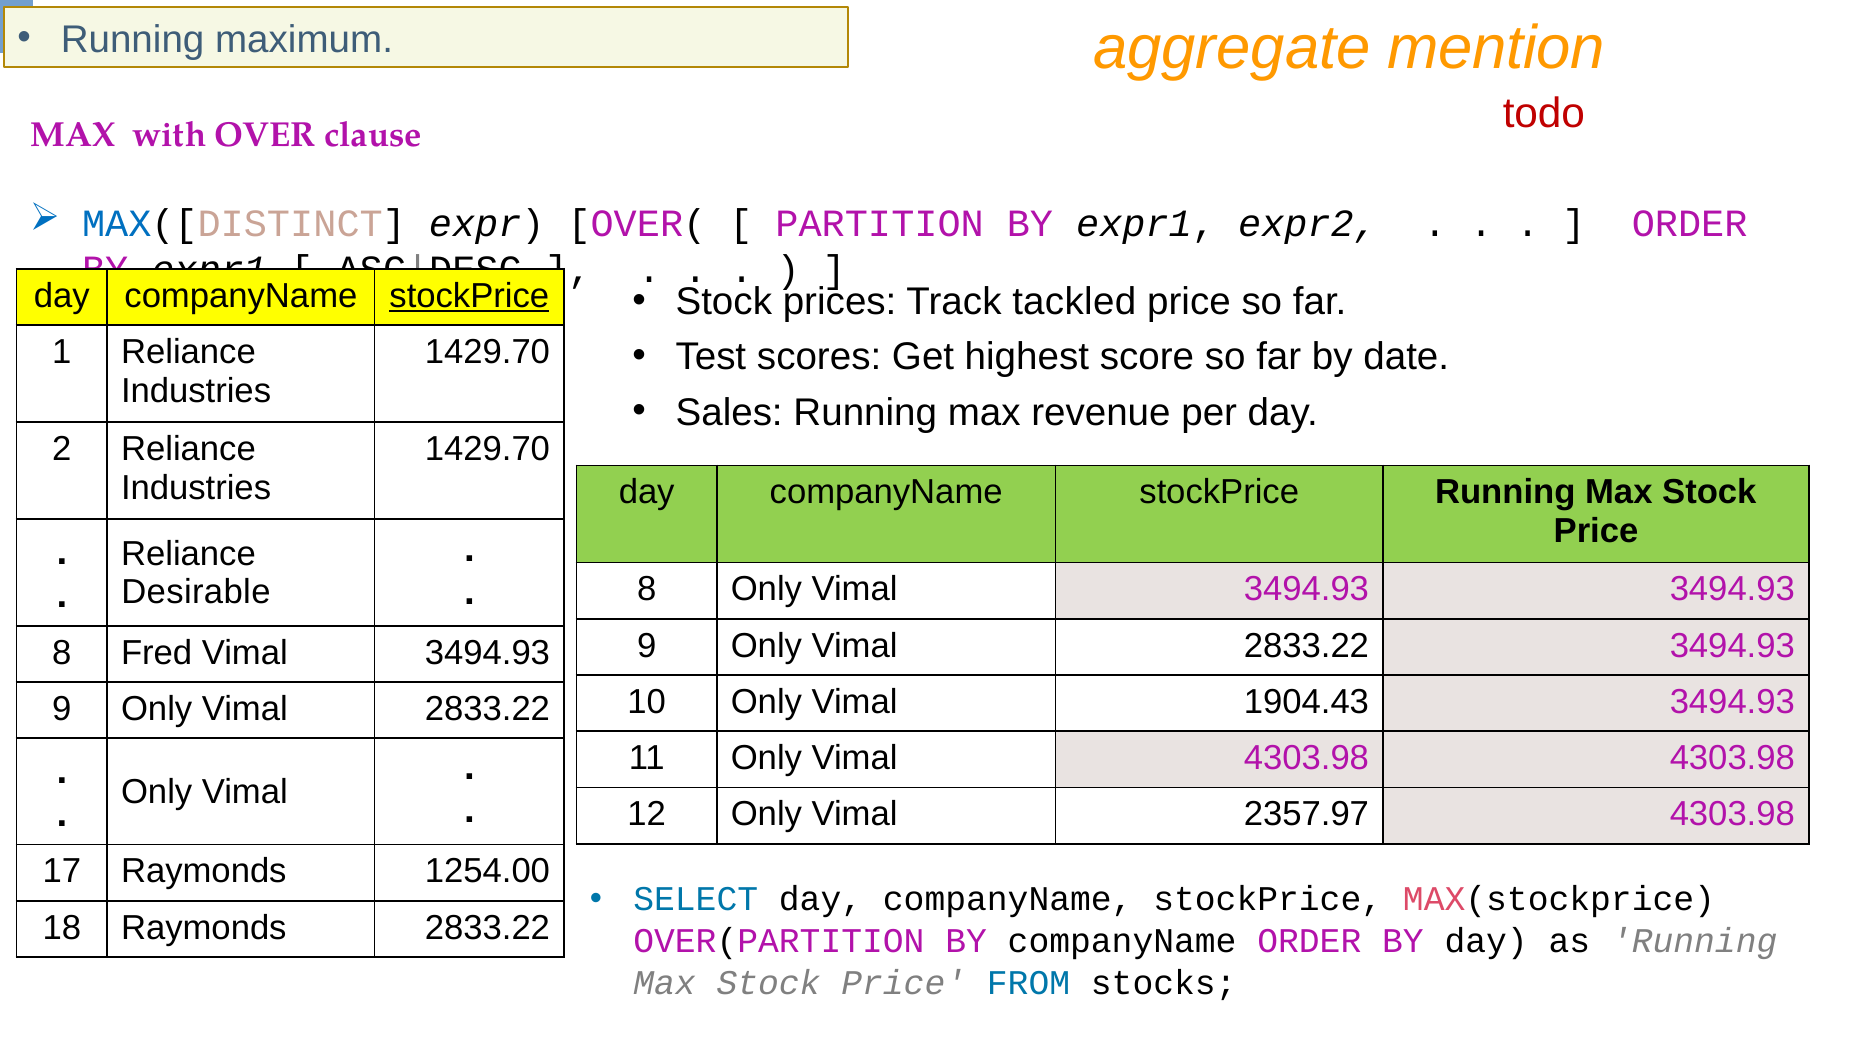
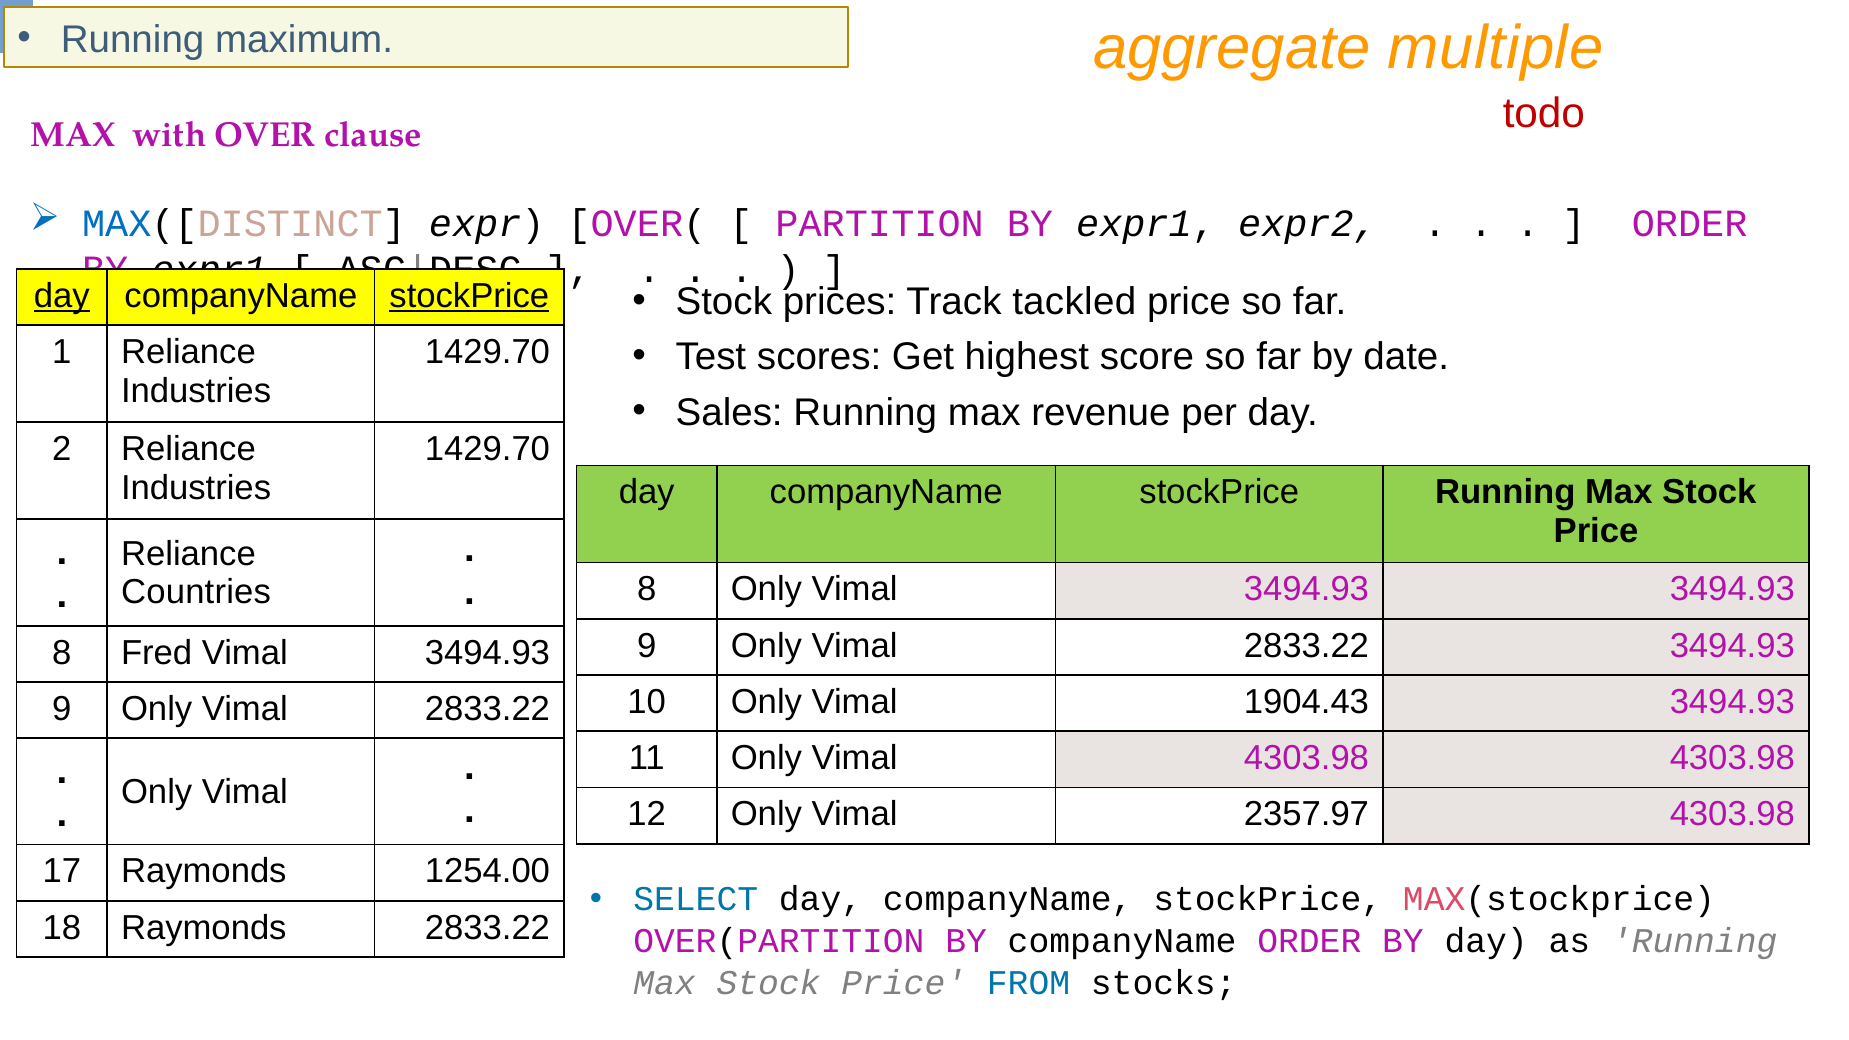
mention: mention -> multiple (1496, 48)
day underline: none -> present (62, 296)
Desirable: Desirable -> Countries (196, 593)
